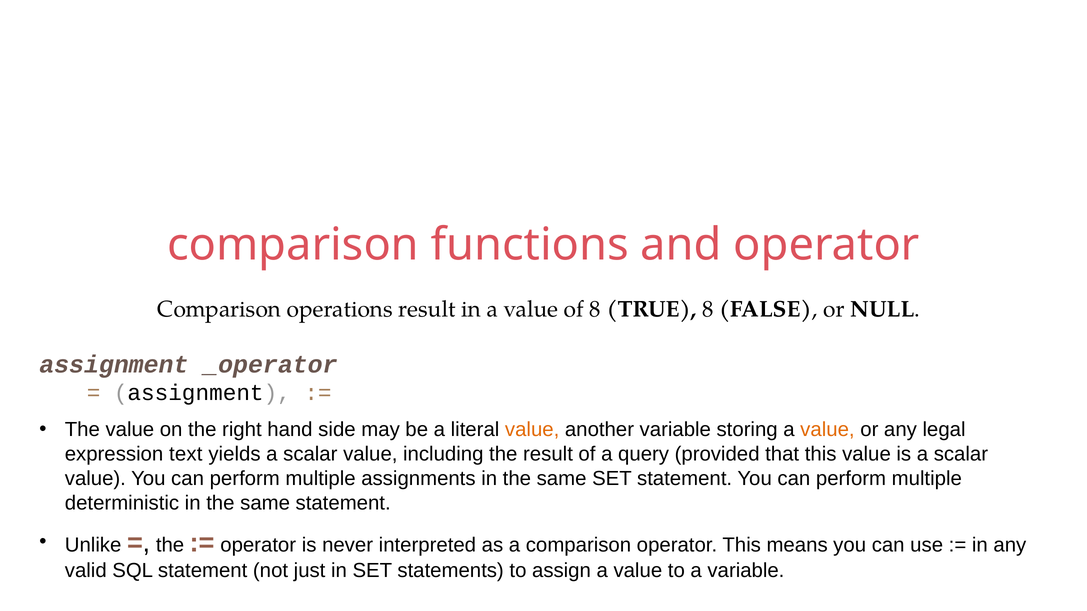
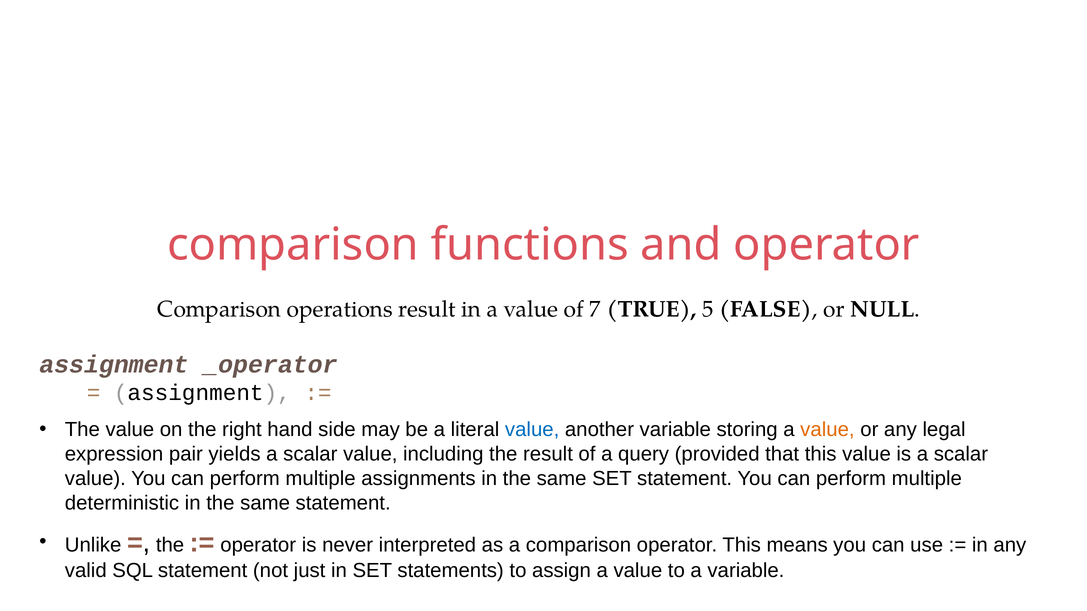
of 8: 8 -> 7 (595, 309)
TRUE 8: 8 -> 5 (708, 309)
value colour: orange -> blue (532, 430)
text: text -> pair (186, 454)
